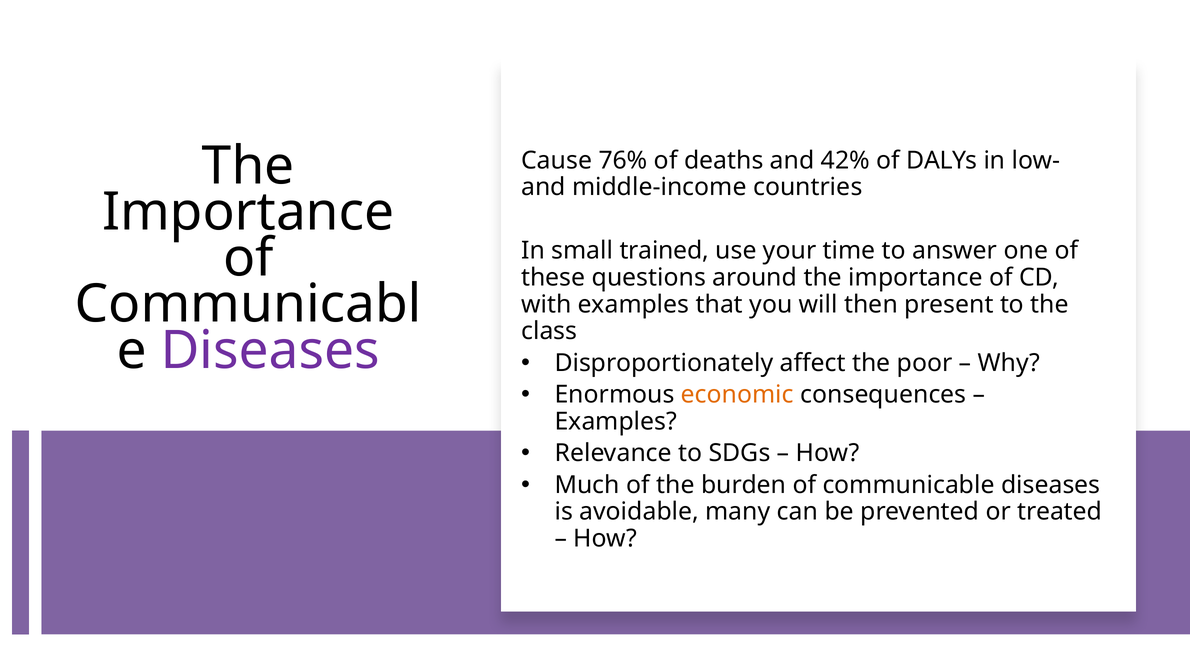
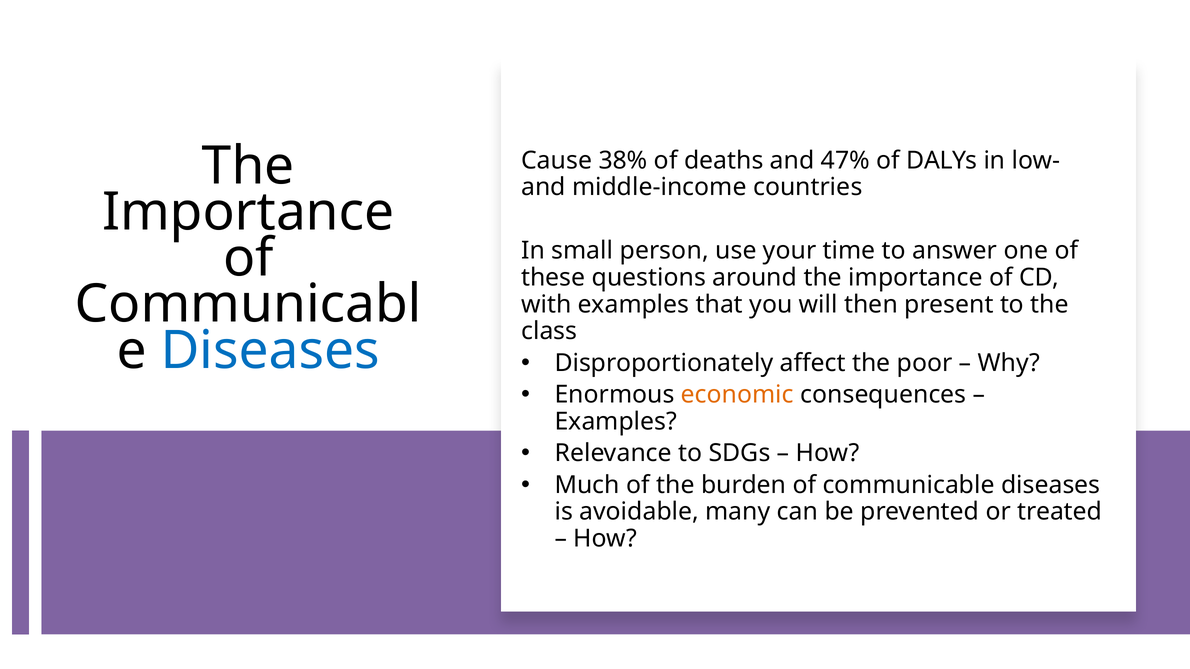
76%: 76% -> 38% (623, 161)
42%: 42% -> 47% (845, 161)
trained: trained -> person (664, 251)
Diseases colour: purple -> blue (270, 351)
